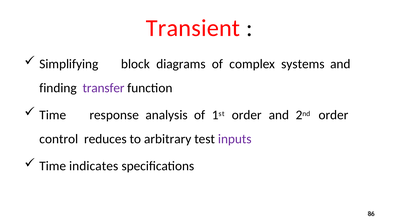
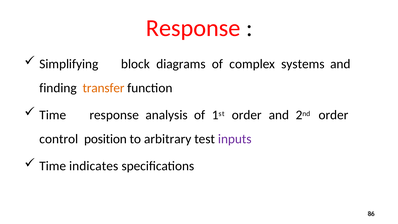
Transient: Transient -> Response (193, 28)
transfer colour: purple -> orange (104, 88)
reduces: reduces -> position (105, 139)
